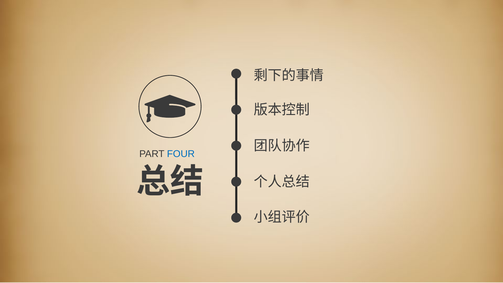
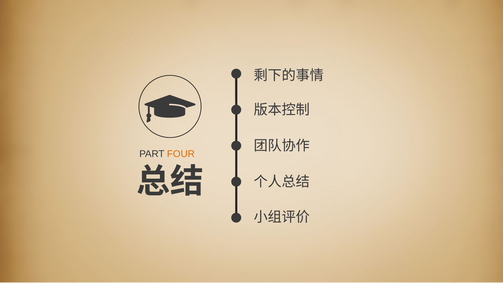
FOUR colour: blue -> orange (181, 154)
